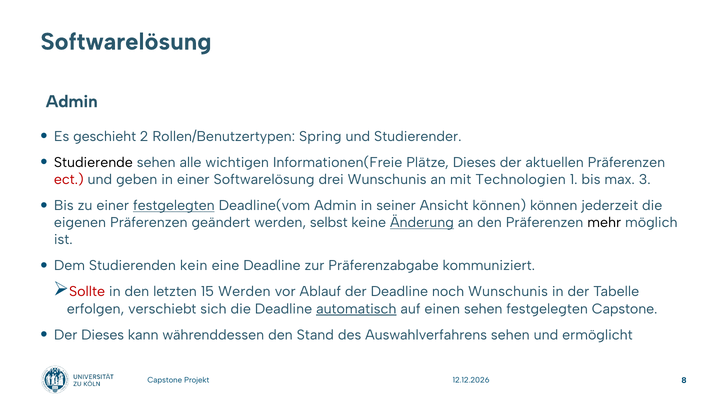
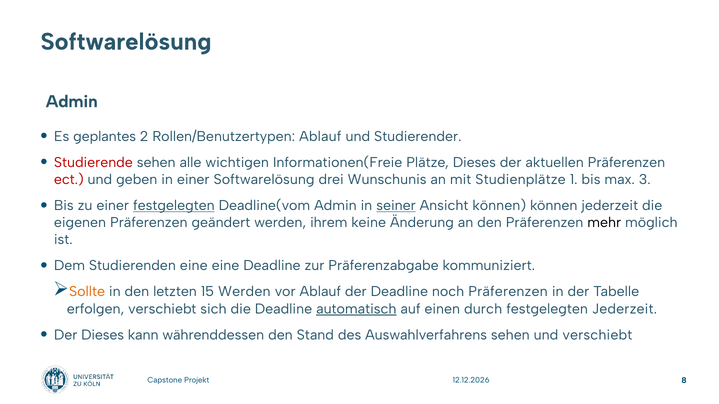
geschieht: geschieht -> geplantes (105, 137)
Rollen/Benutzertypen Spring: Spring -> Ablauf (320, 137)
Studierende colour: black -> red (93, 163)
Technologien: Technologien -> Studienplätze (521, 180)
seiner underline: none -> present (396, 206)
selbst: selbst -> ihrem (329, 223)
Änderung underline: present -> none (422, 223)
Studierenden kein: kein -> eine (194, 266)
Sollte colour: red -> orange (87, 292)
noch Wunschunis: Wunschunis -> Präferenzen (508, 292)
einen sehen: sehen -> durch (483, 309)
festgelegten Capstone: Capstone -> Jederzeit (624, 309)
und ermöglicht: ermöglicht -> verschiebt (597, 335)
